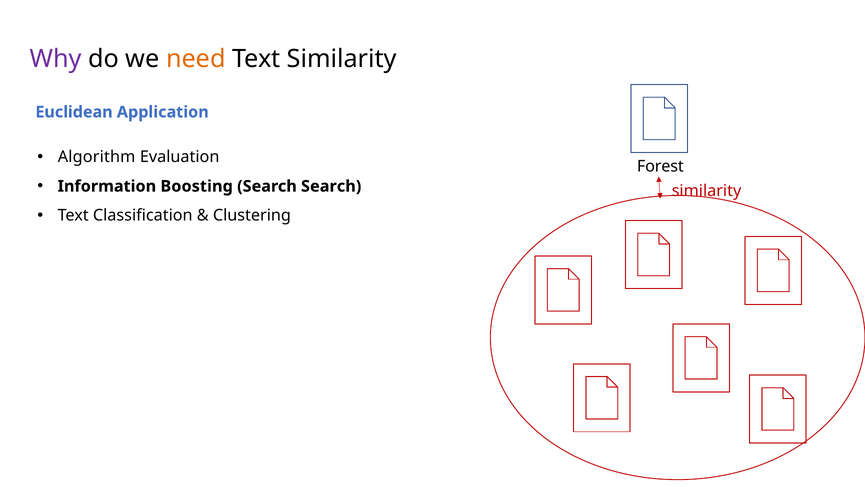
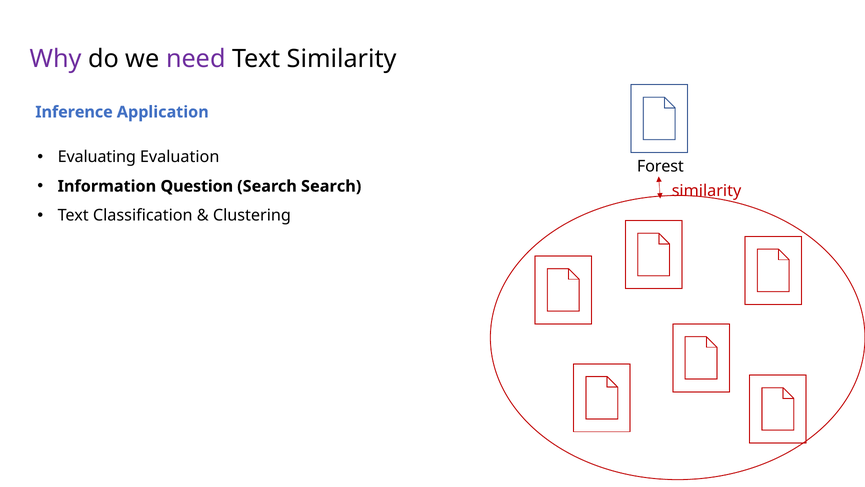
need colour: orange -> purple (196, 59)
Euclidean: Euclidean -> Inference (74, 112)
Algorithm: Algorithm -> Evaluating (97, 157)
Boosting: Boosting -> Question (197, 186)
